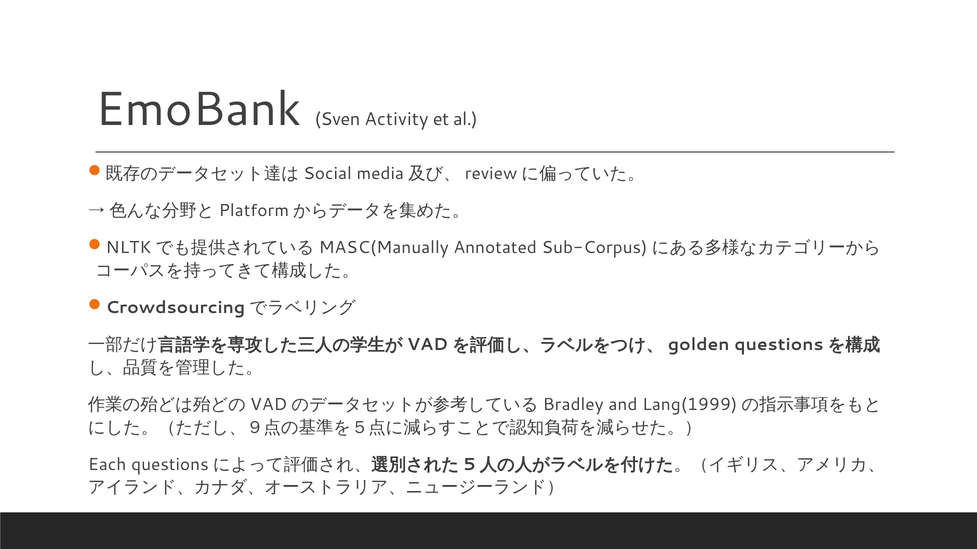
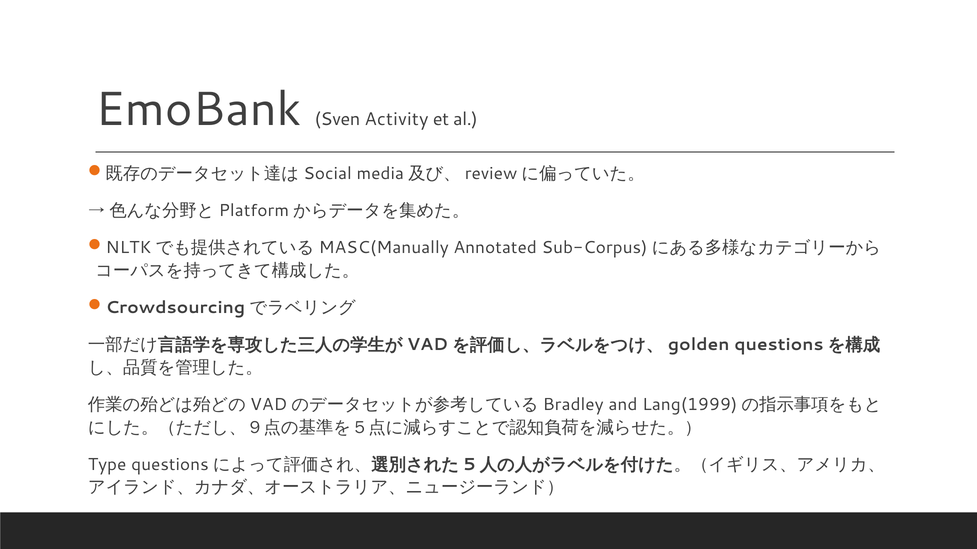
Each: Each -> Type (107, 465)
